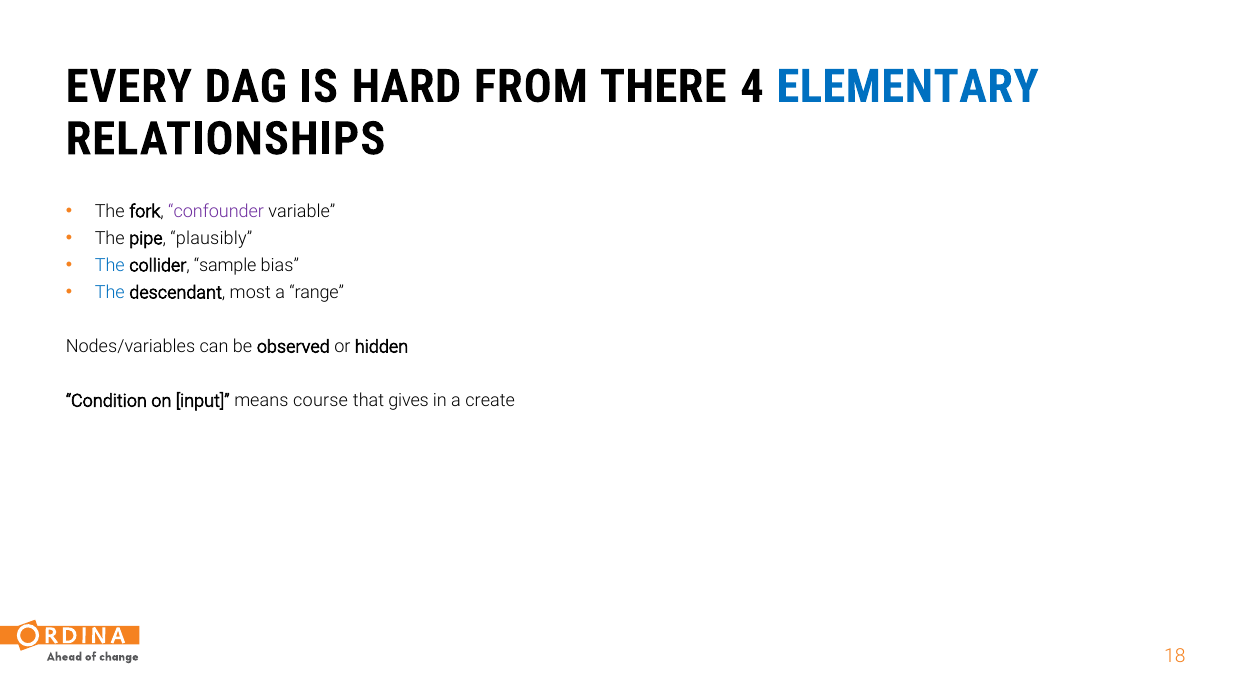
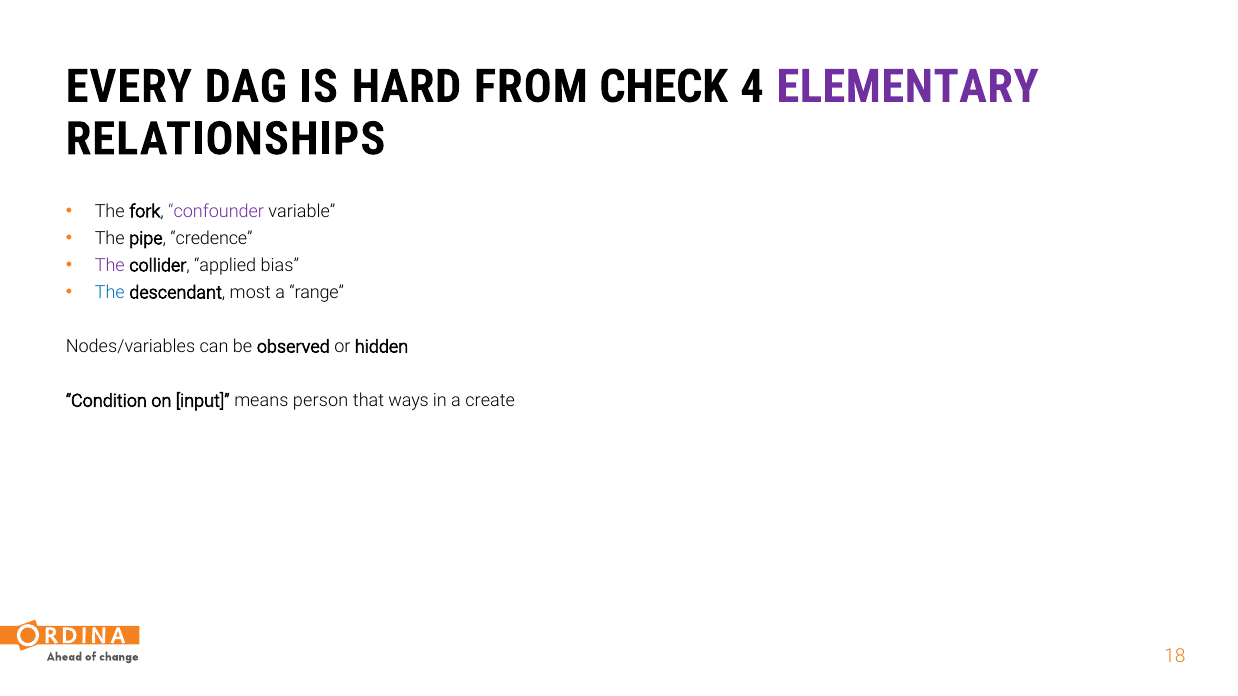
THERE: THERE -> CHECK (664, 87)
ELEMENTARY colour: blue -> purple (908, 87)
plausibly: plausibly -> credence (211, 238)
The colour: blue -> purple (110, 266)
sample: sample -> applied (225, 266)
course: course -> person (321, 401)
gives: gives -> ways (409, 401)
